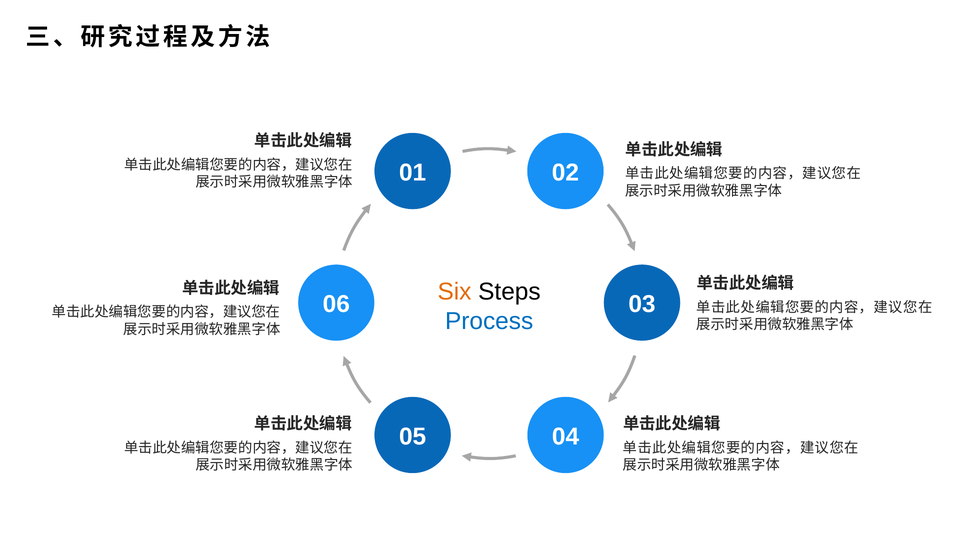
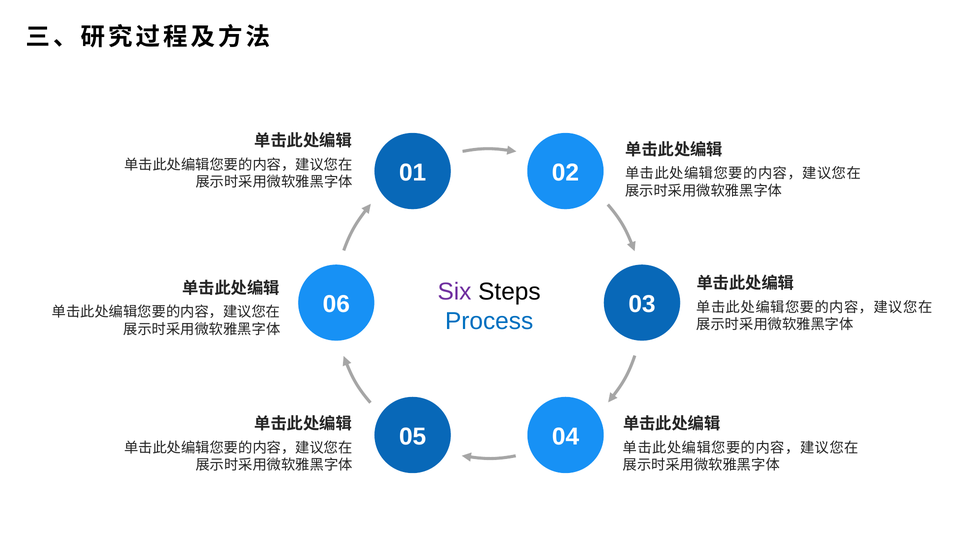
Six colour: orange -> purple (455, 292)
